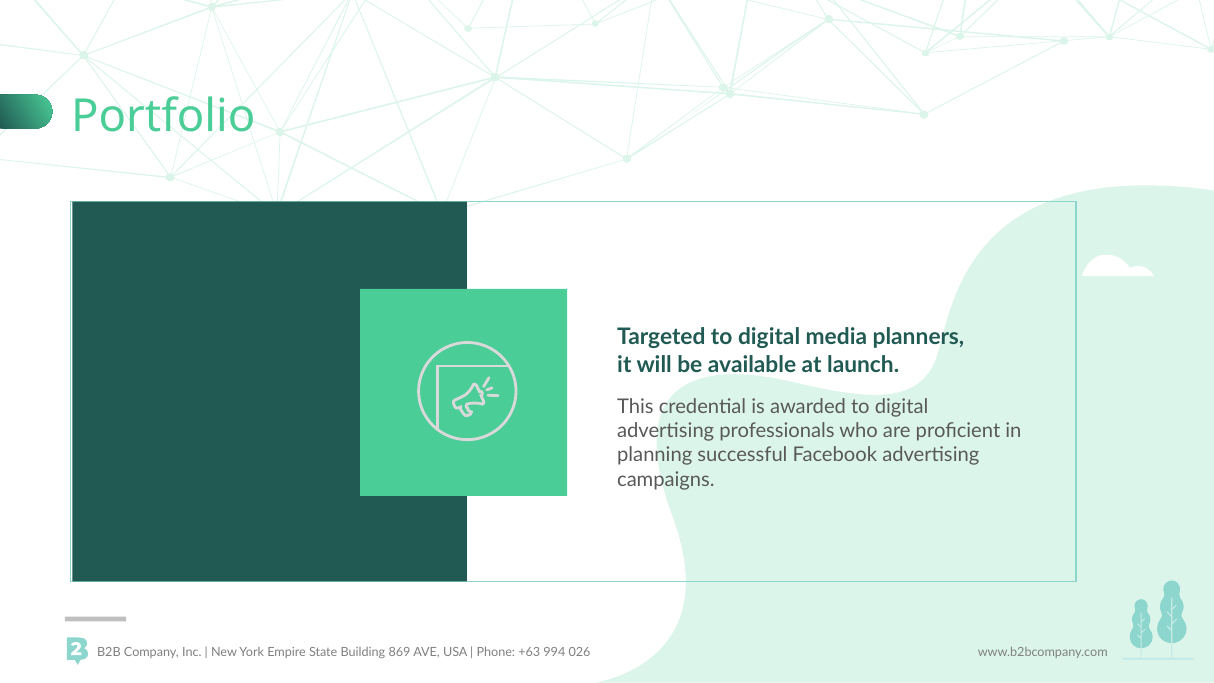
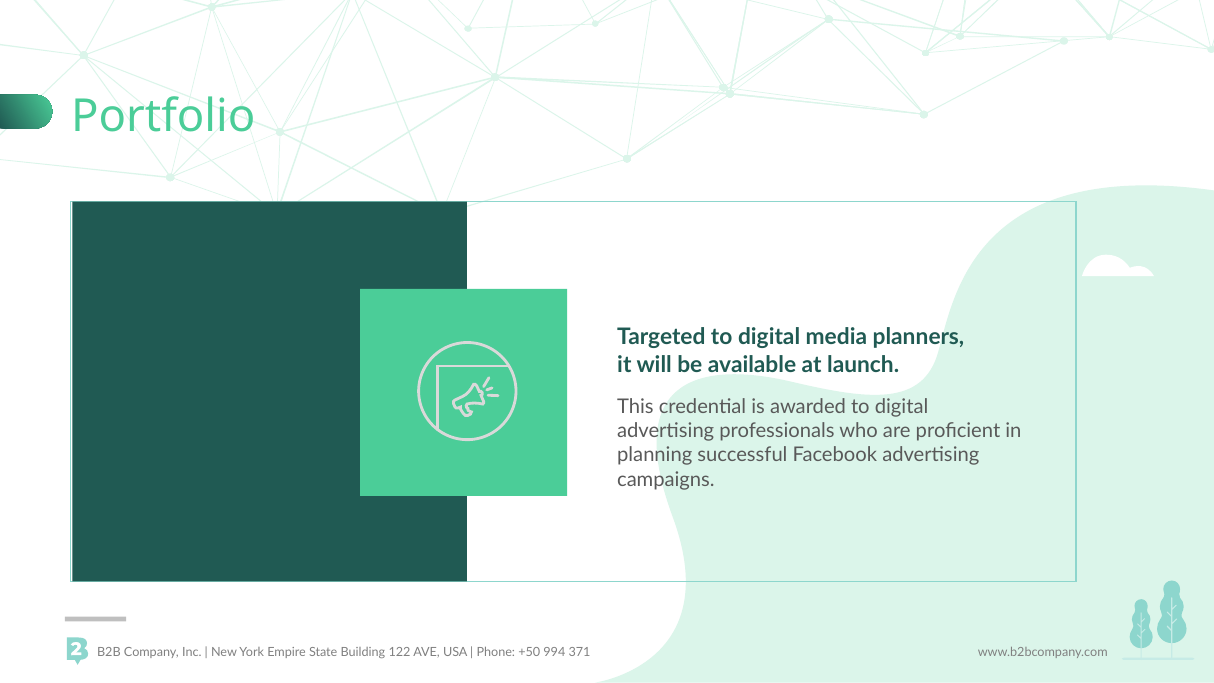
869: 869 -> 122 (400, 652)
+63: +63 -> +50 (529, 652)
026: 026 -> 371 (580, 652)
